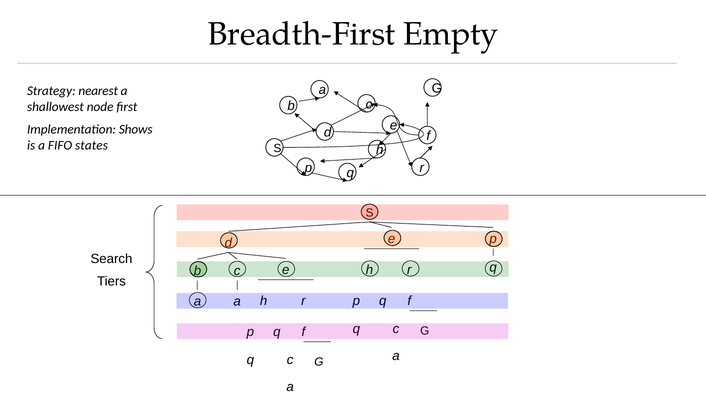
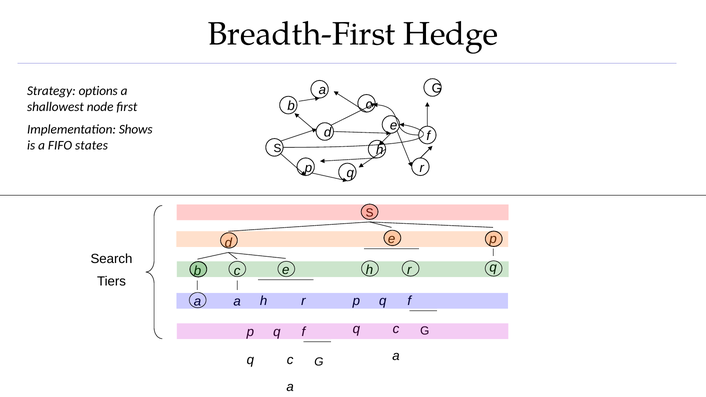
Empty: Empty -> Hedge (451, 34)
nearest: nearest -> options (98, 91)
